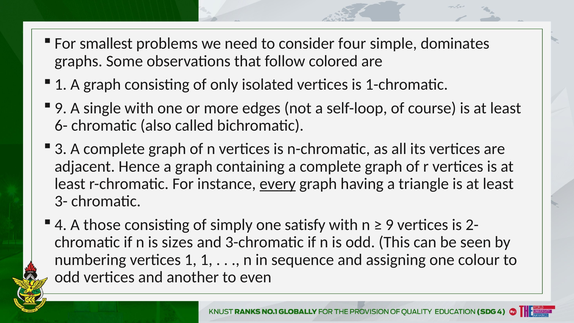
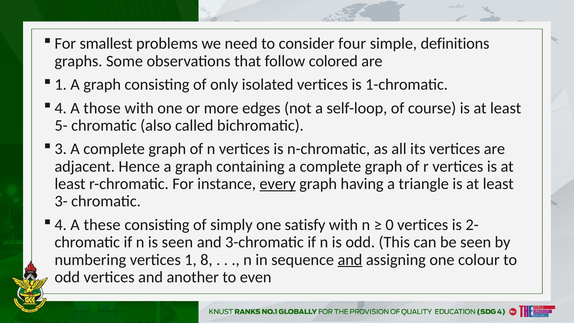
dominates: dominates -> definitions (455, 44)
9: 9 -> 4 (61, 108)
single: single -> those (102, 108)
6-: 6- -> 5- (61, 125)
those: those -> these (102, 225)
9: 9 -> 0 (390, 225)
is sizes: sizes -> seen (177, 242)
1 1: 1 -> 8 (206, 260)
and underline: none -> present (350, 260)
